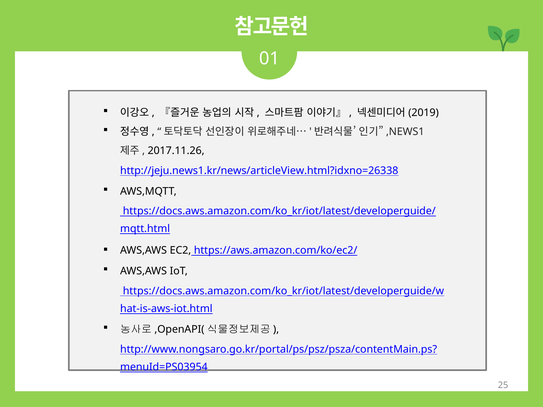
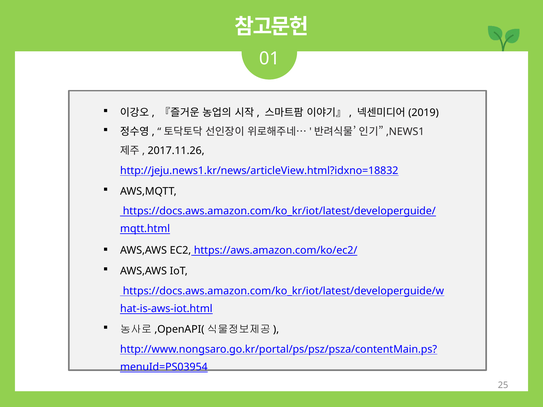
http://jeju.news1.kr/news/articleView.html?idxno=26338: http://jeju.news1.kr/news/articleView.html?idxno=26338 -> http://jeju.news1.kr/news/articleView.html?idxno=18832 (259, 171)
